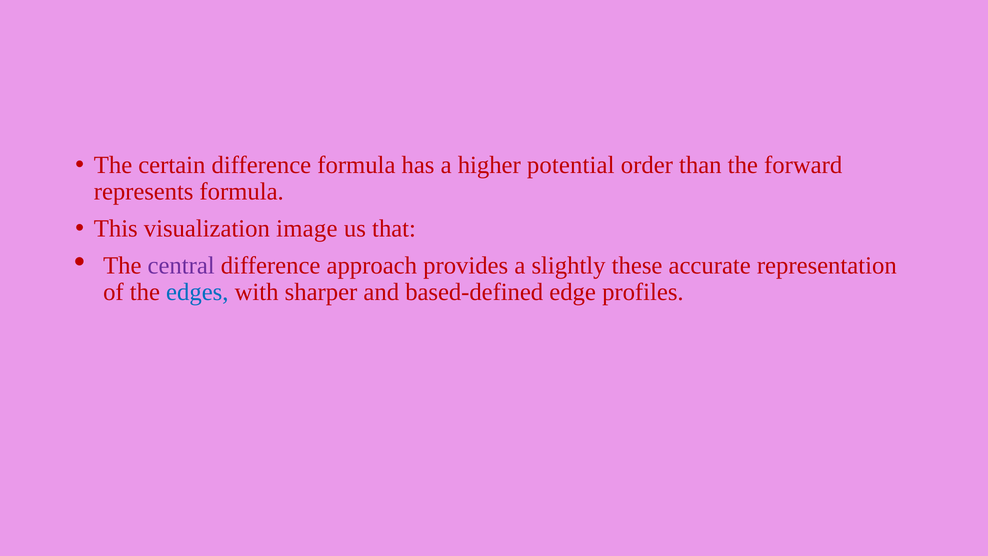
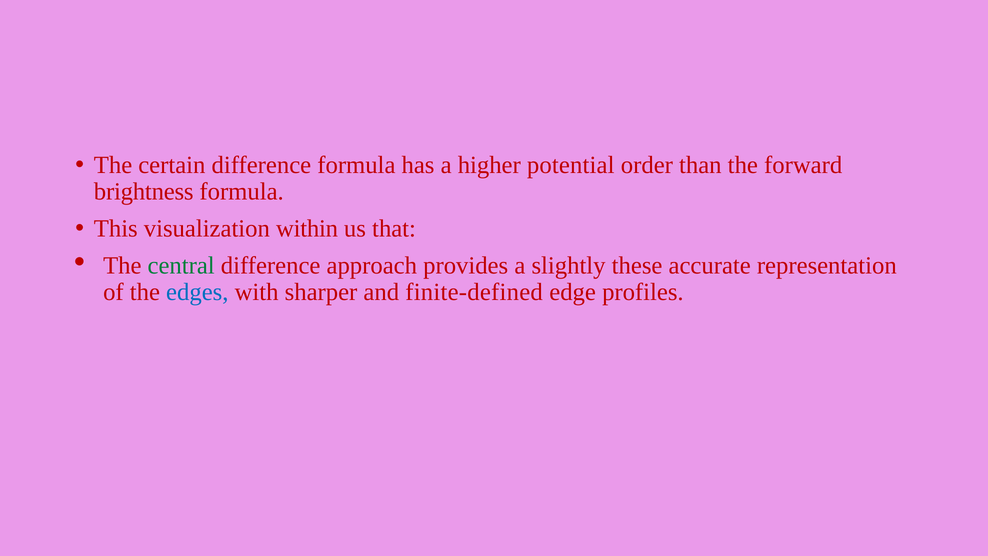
represents: represents -> brightness (144, 192)
image: image -> within (307, 228)
central colour: purple -> green (181, 265)
based-defined: based-defined -> finite-defined (474, 292)
